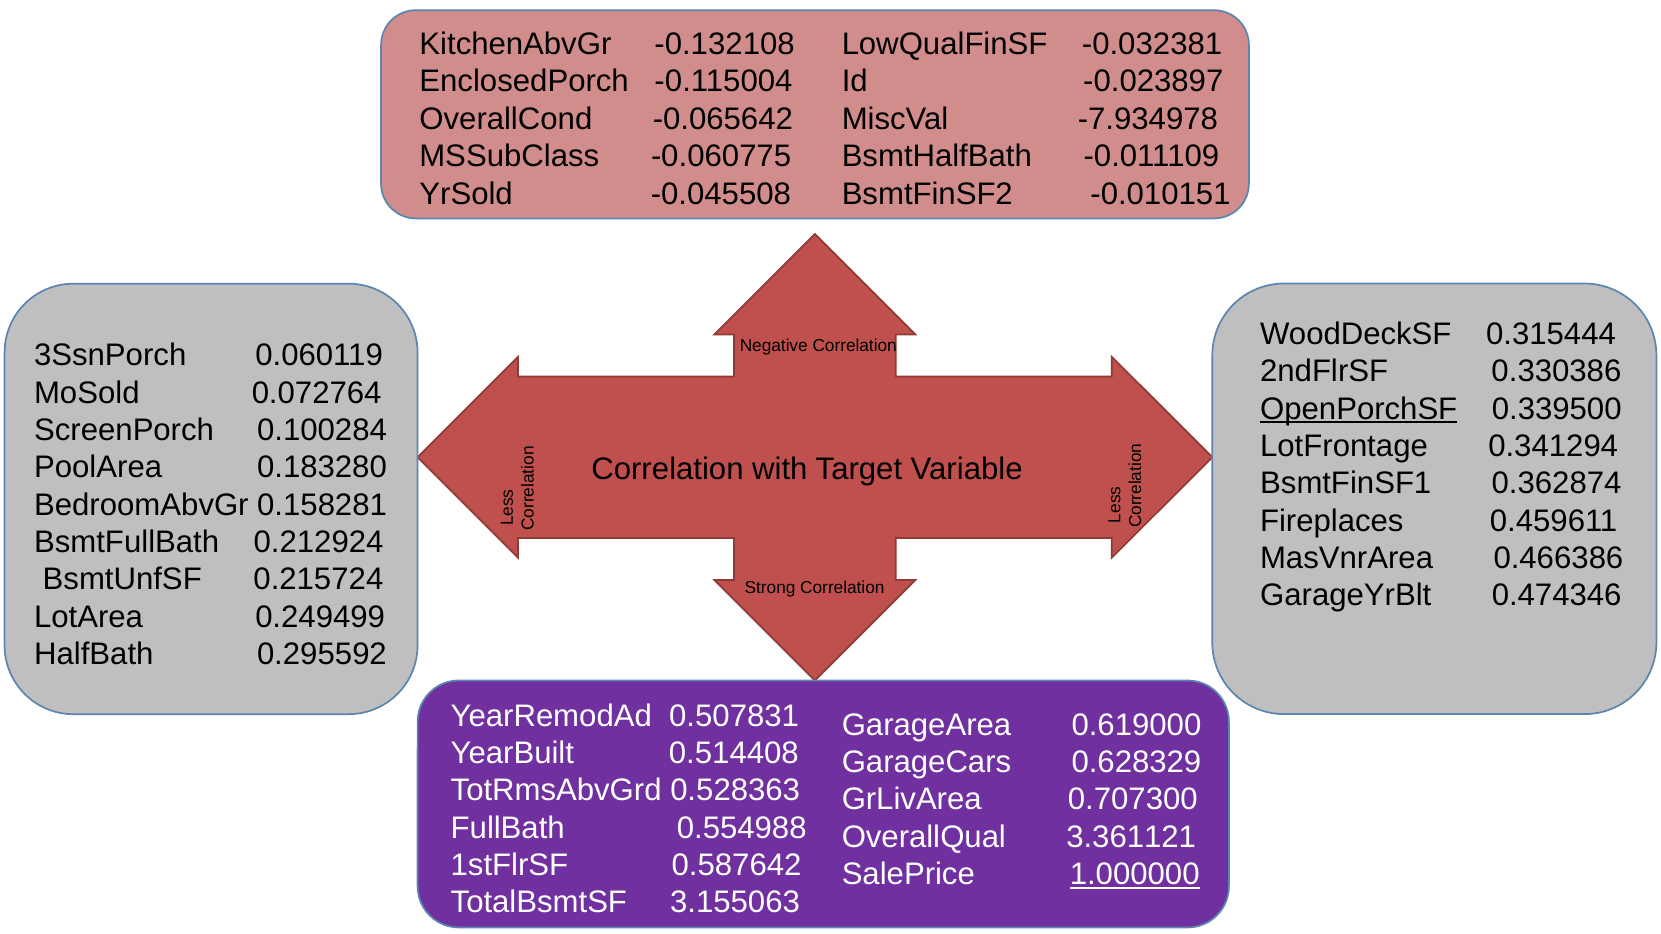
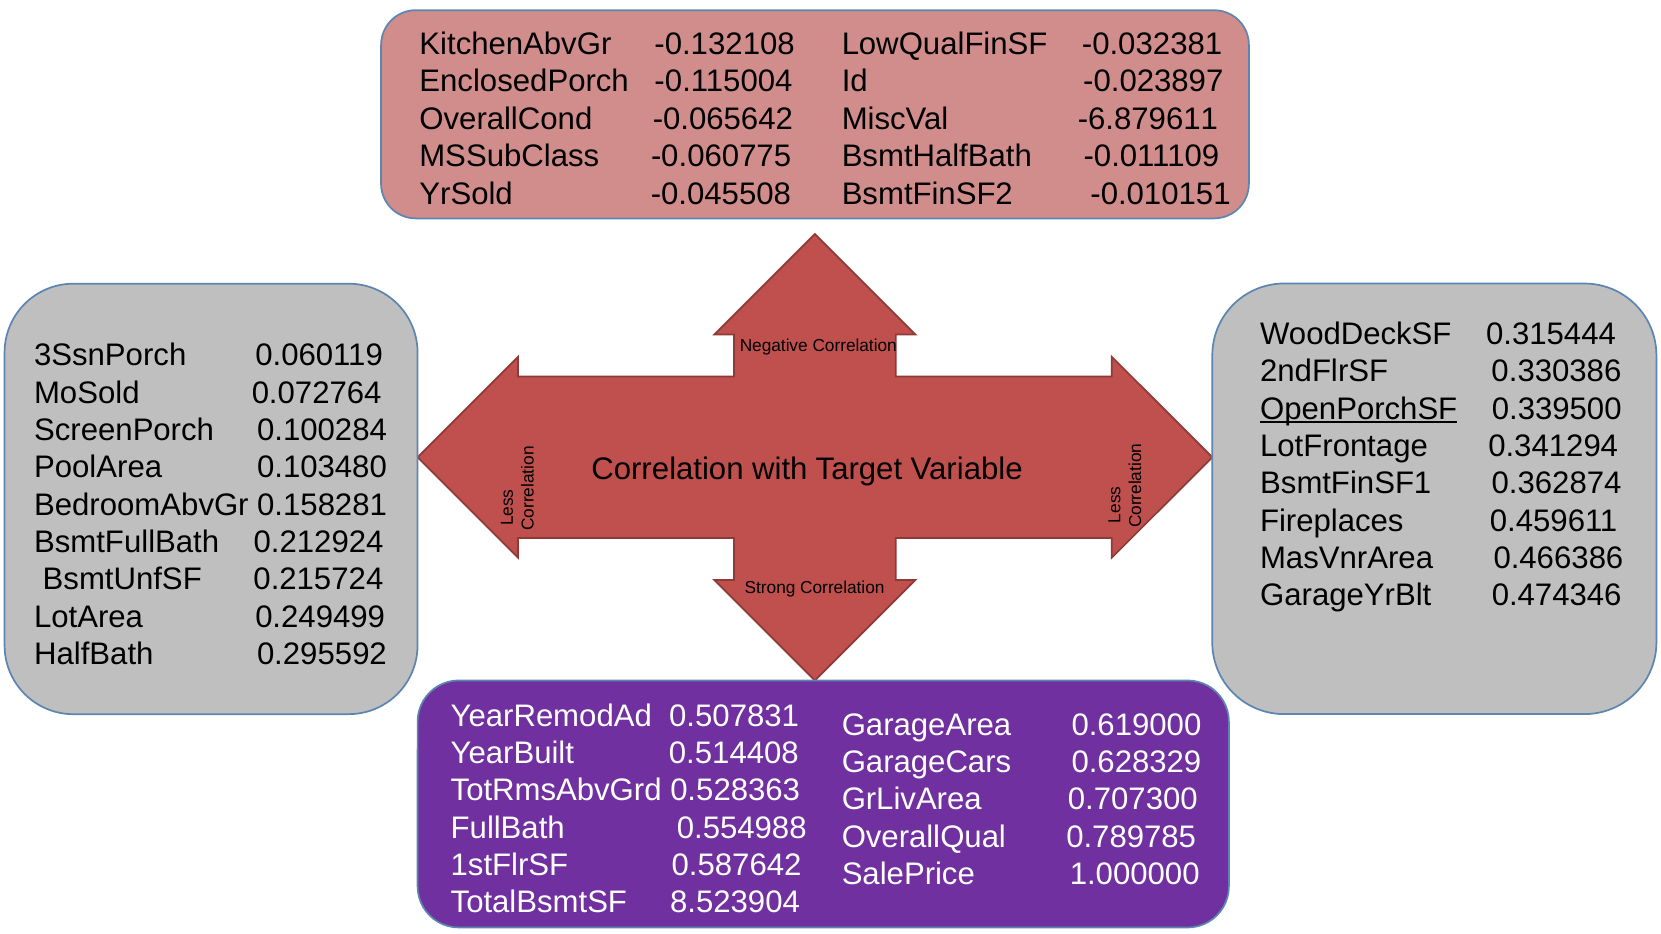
-7.934978: -7.934978 -> -6.879611 (1148, 119)
0.183280: 0.183280 -> 0.103480 (322, 468)
3.361121: 3.361121 -> 0.789785 (1131, 837)
1.000000 underline: present -> none (1135, 875)
3.155063: 3.155063 -> 8.523904 (735, 903)
